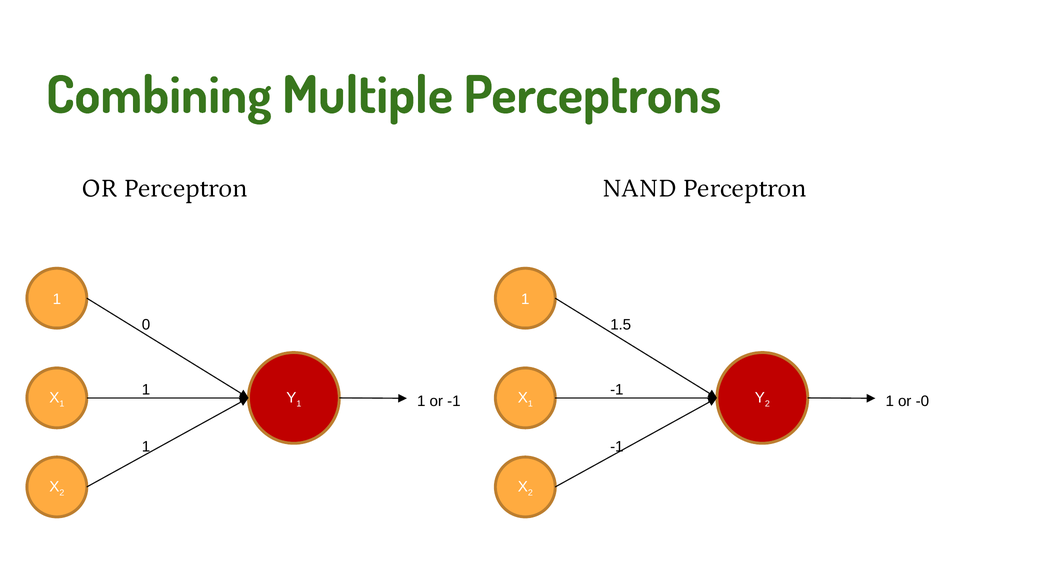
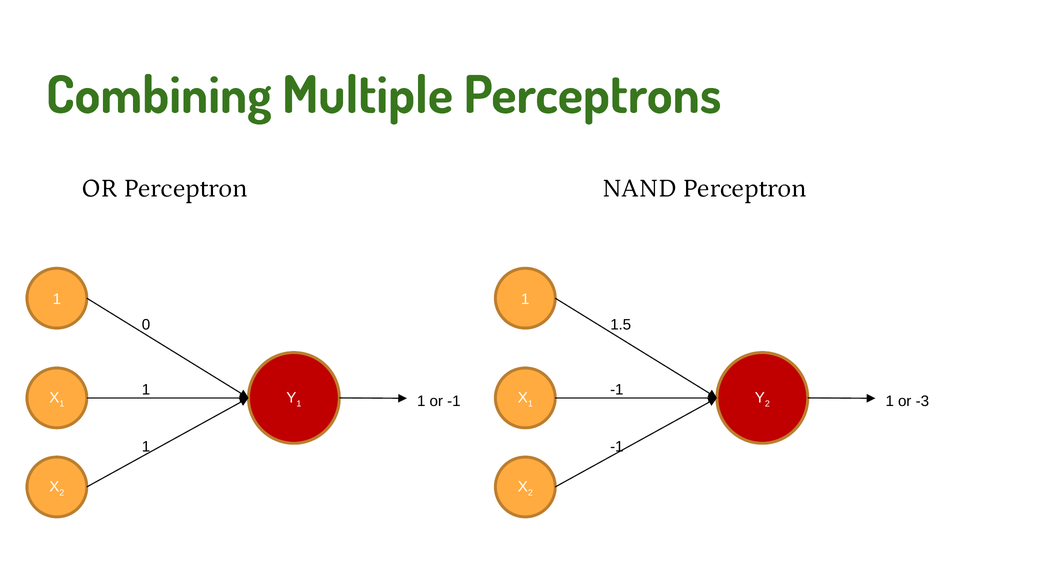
-0: -0 -> -3 (922, 402)
